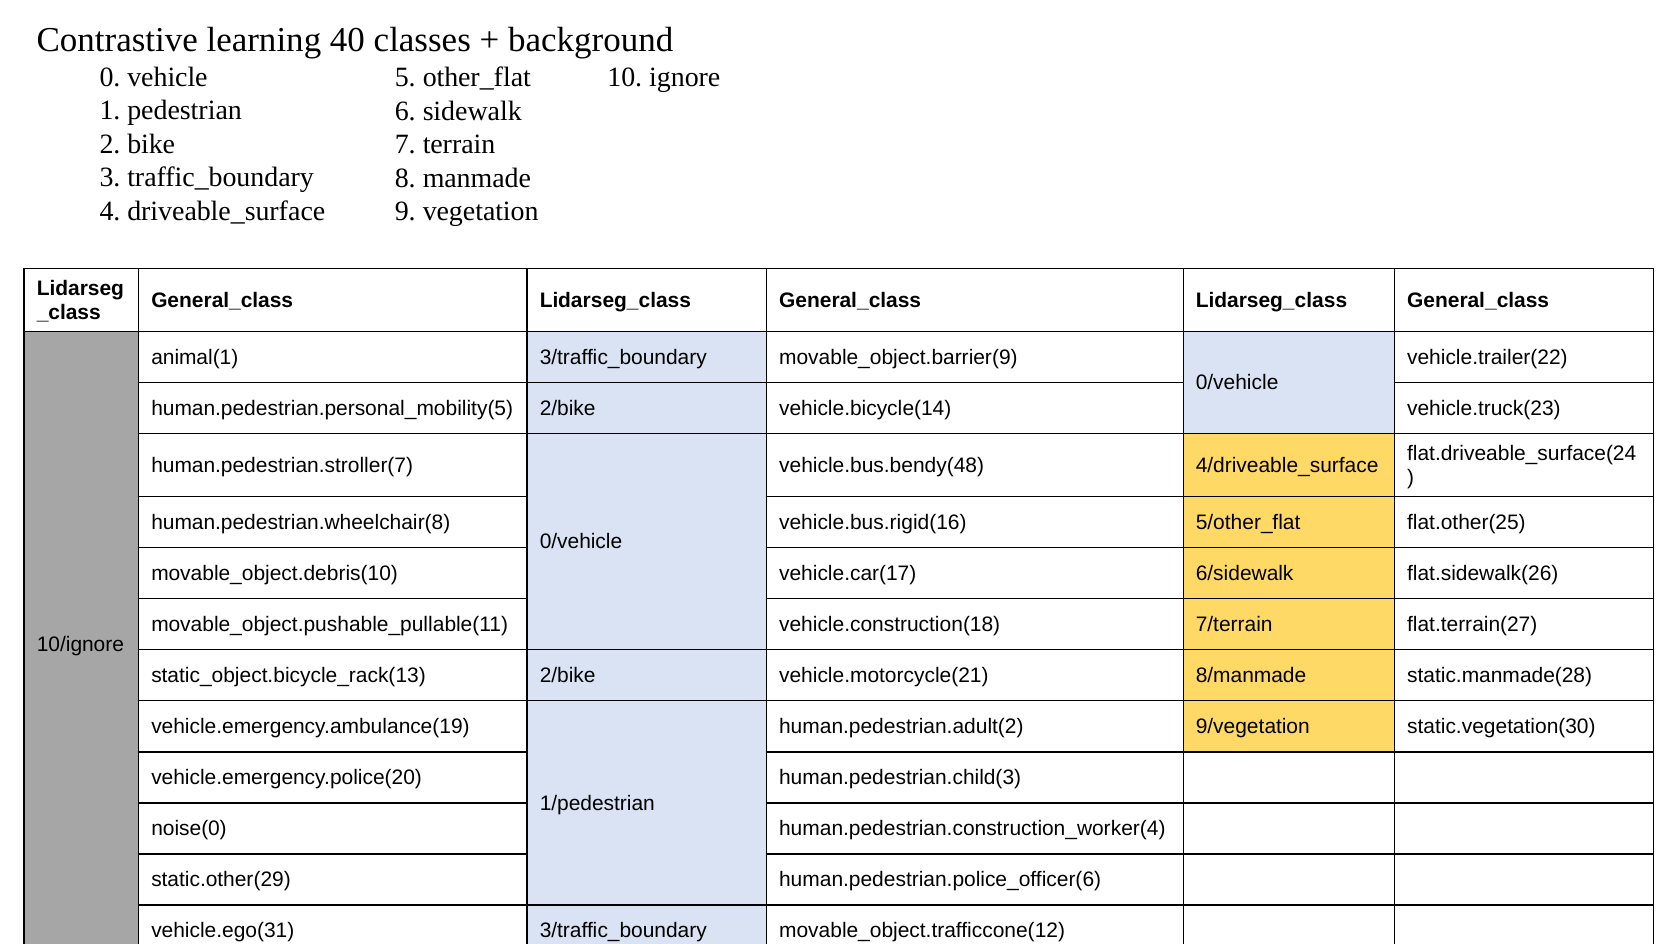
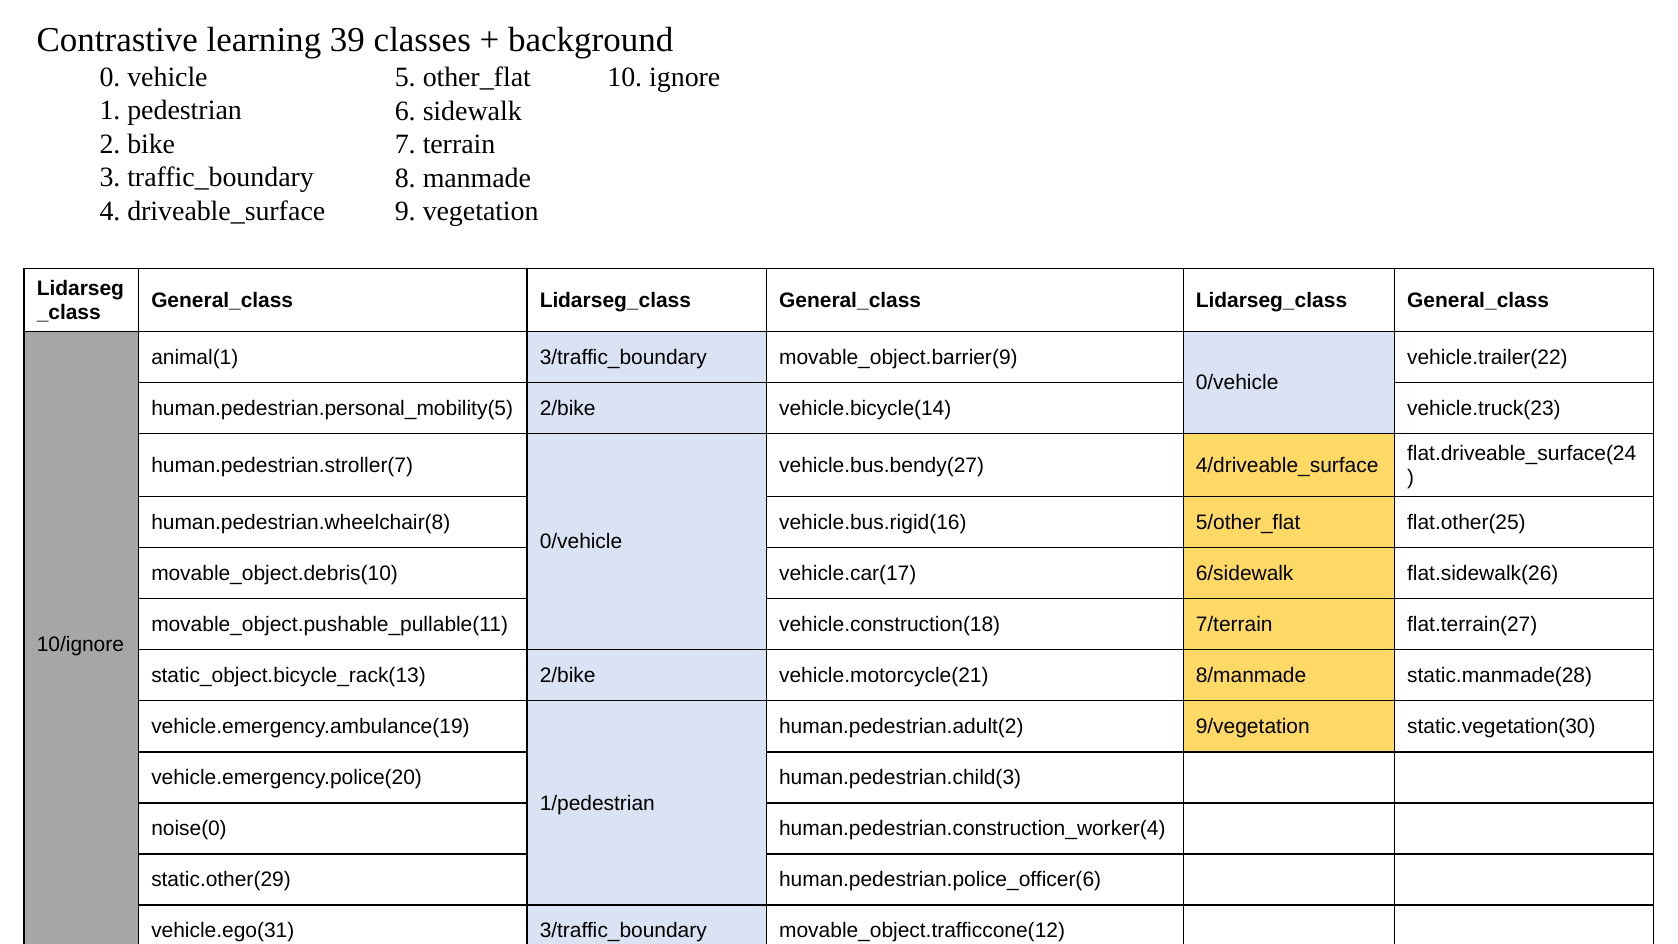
40: 40 -> 39 (347, 40)
vehicle.bus.bendy(48: vehicle.bus.bendy(48 -> vehicle.bus.bendy(27 (882, 465)
